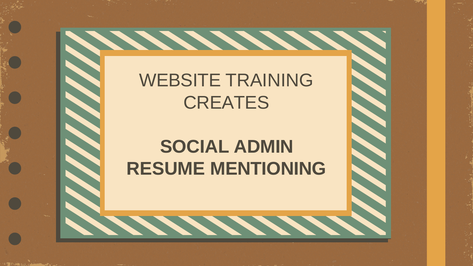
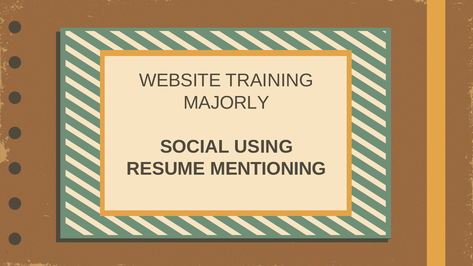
CREATES: CREATES -> MAJORLY (226, 103)
ADMIN: ADMIN -> USING (264, 147)
